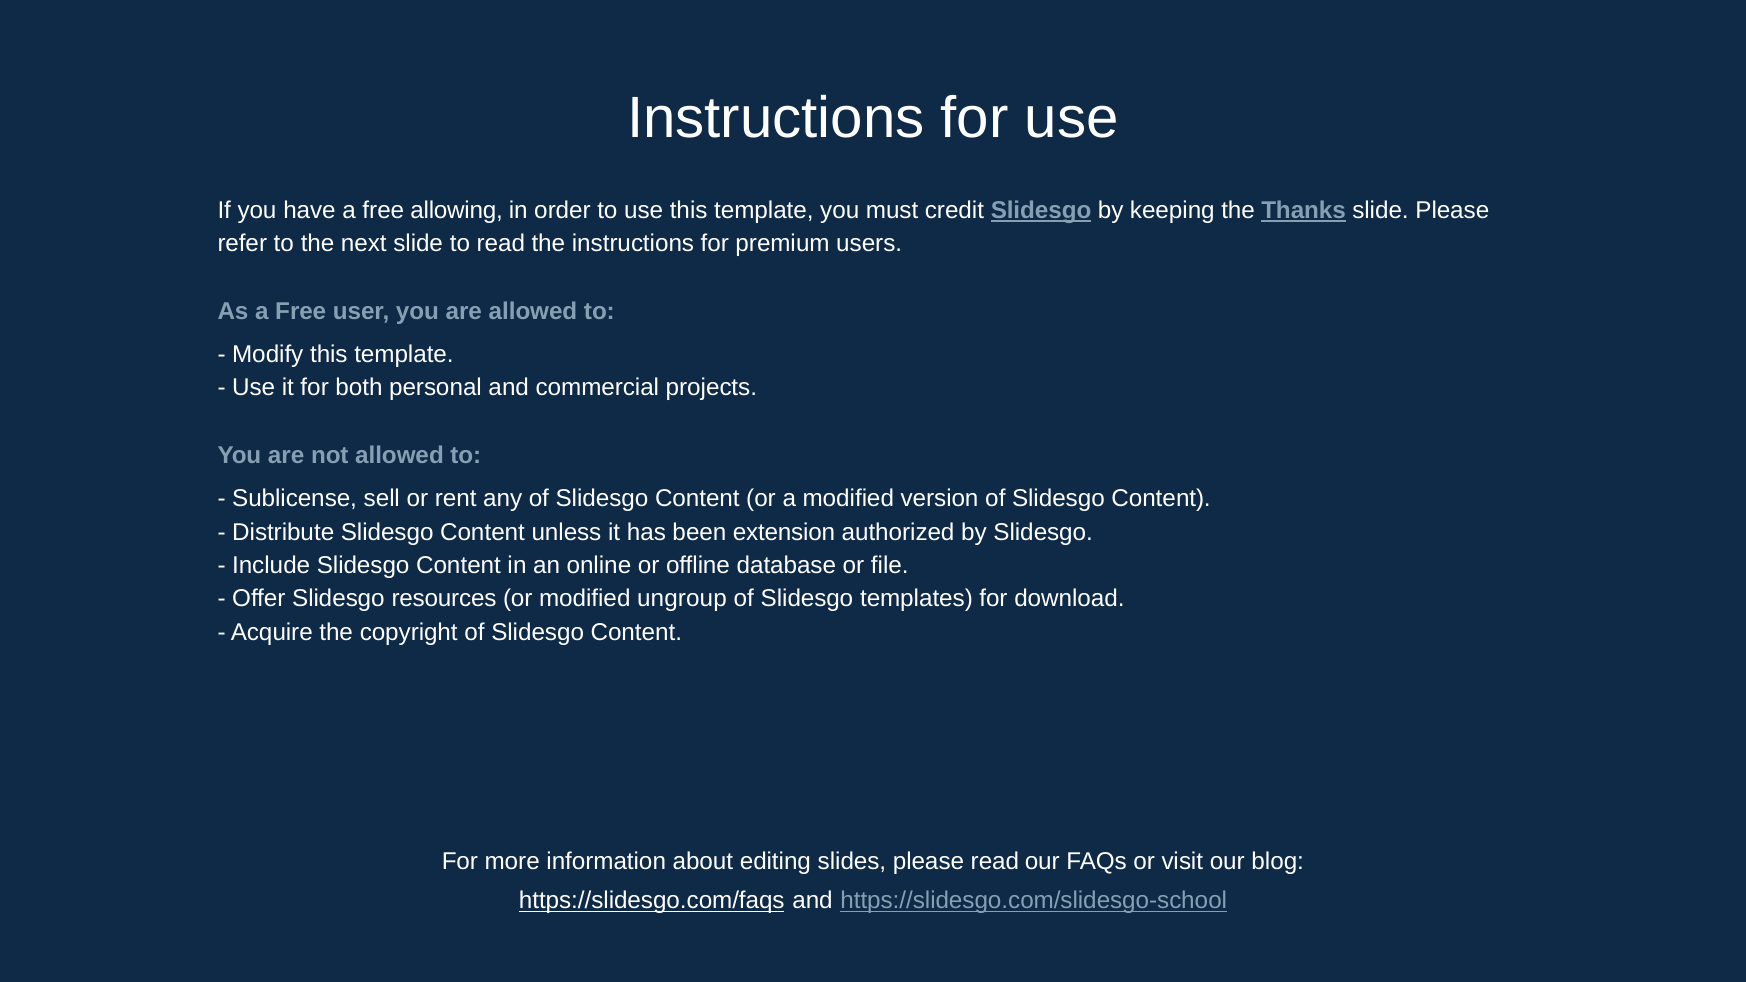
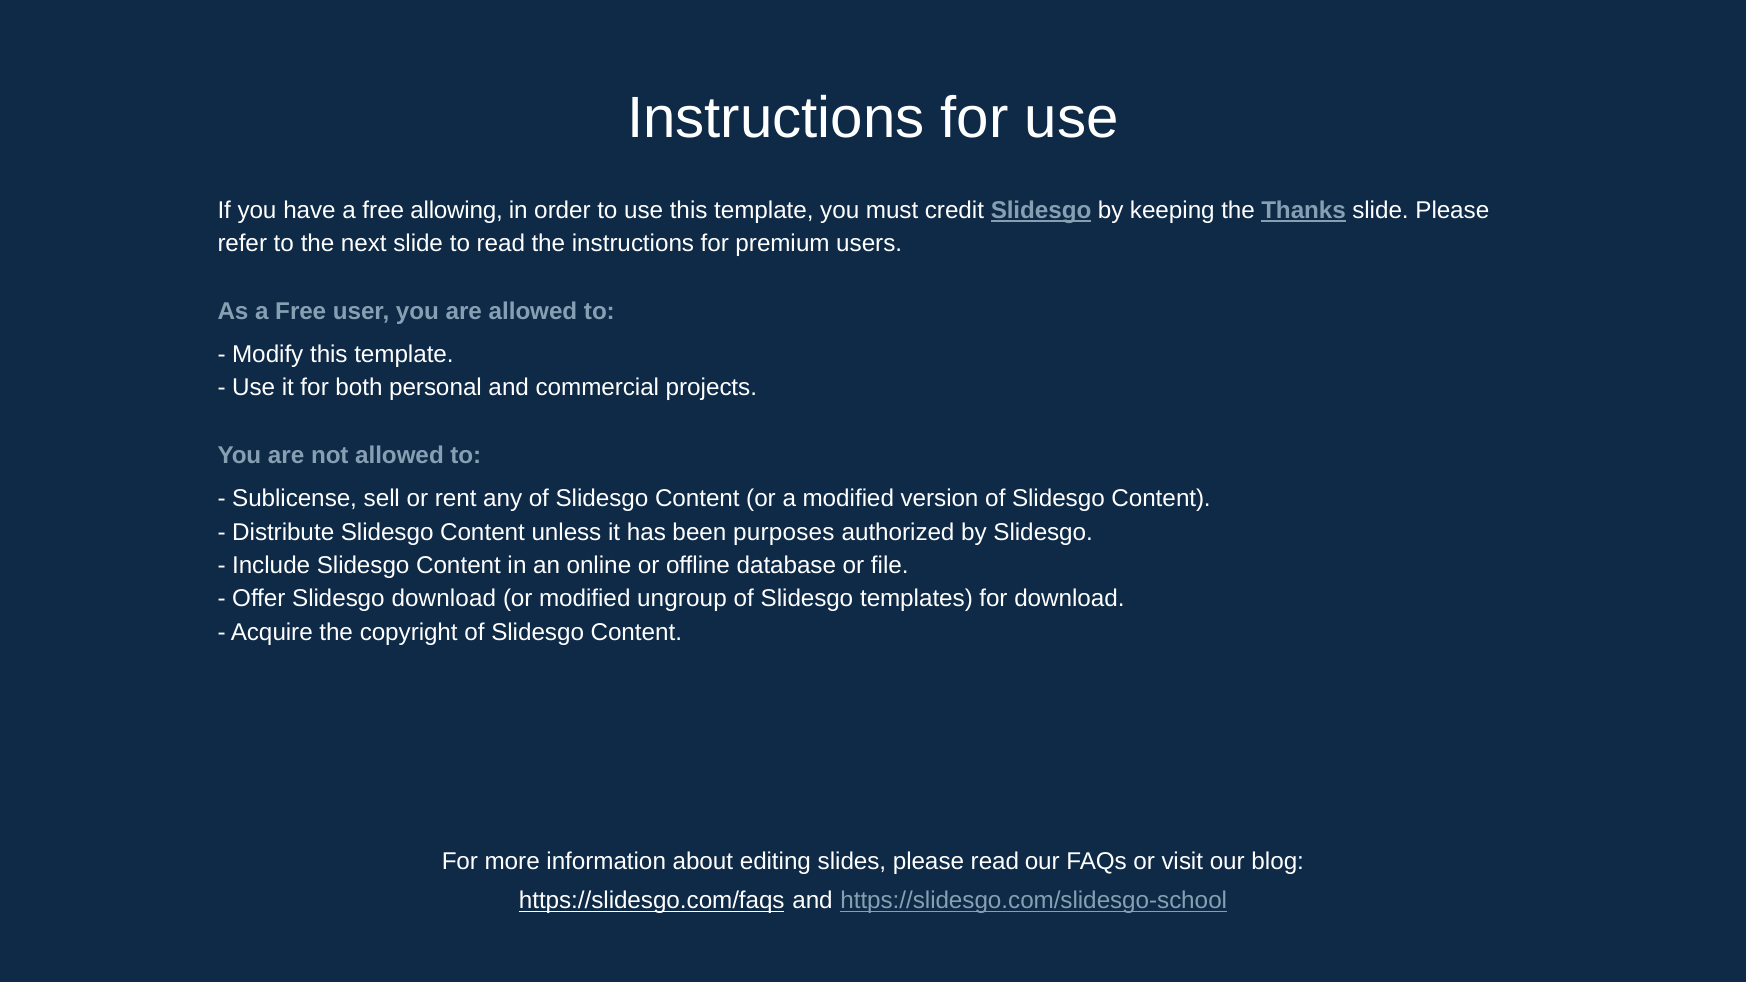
extension: extension -> purposes (784, 532)
Slidesgo resources: resources -> download (444, 599)
